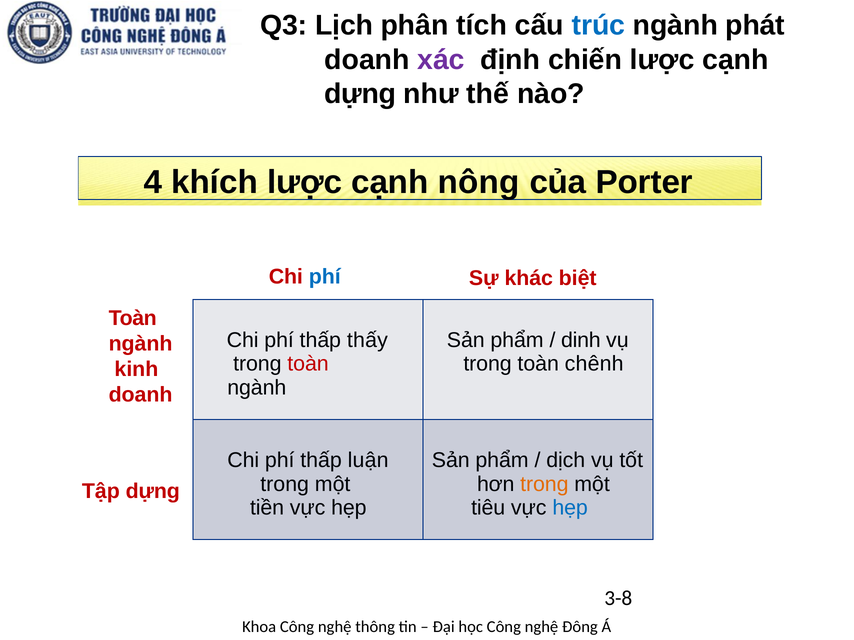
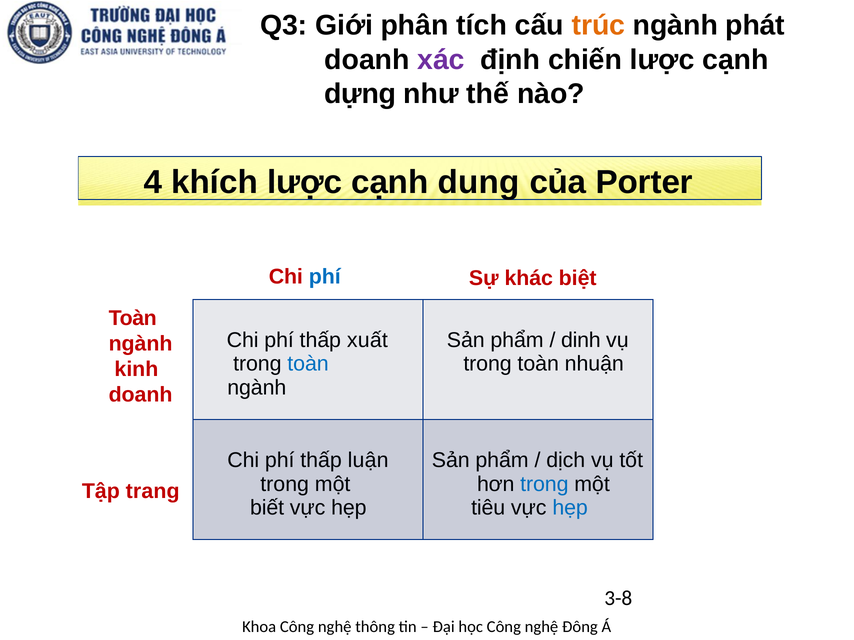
Lịch: Lịch -> Giới (344, 26)
trúc colour: blue -> orange (598, 26)
nông: nông -> dung (479, 182)
thấy: thấy -> xuất (367, 340)
toàn colour: red -> blue (308, 364)
chênh: chênh -> nhuận (594, 364)
trong colour: orange -> blue (544, 484)
Tập dựng: dựng -> trang (153, 492)
tiền: tiền -> biết (267, 508)
